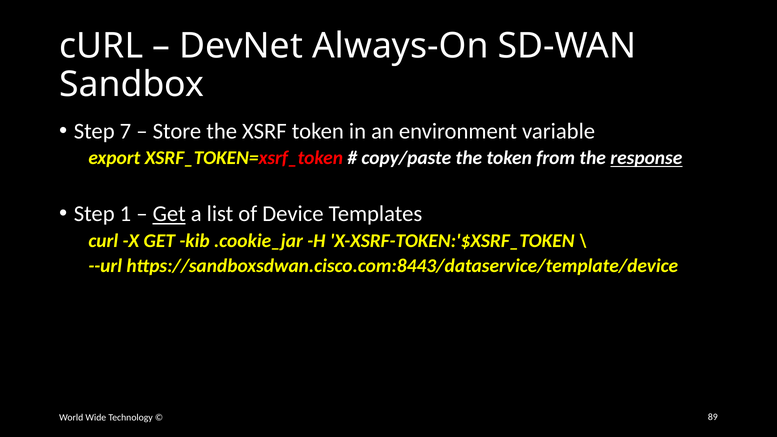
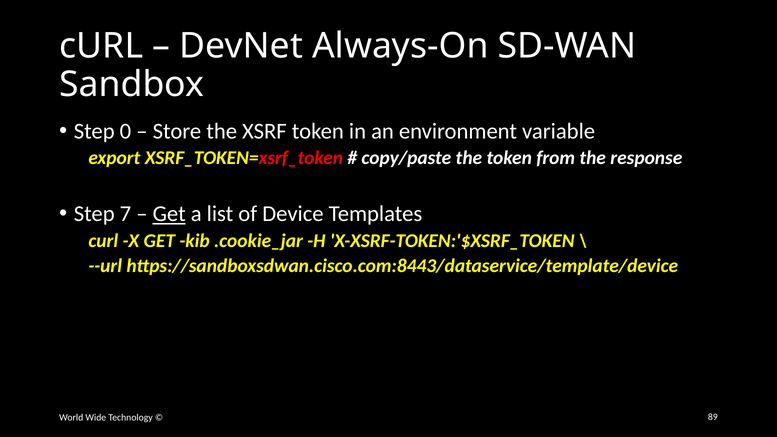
7: 7 -> 0 (125, 131)
response underline: present -> none (646, 158)
1: 1 -> 7 (125, 214)
